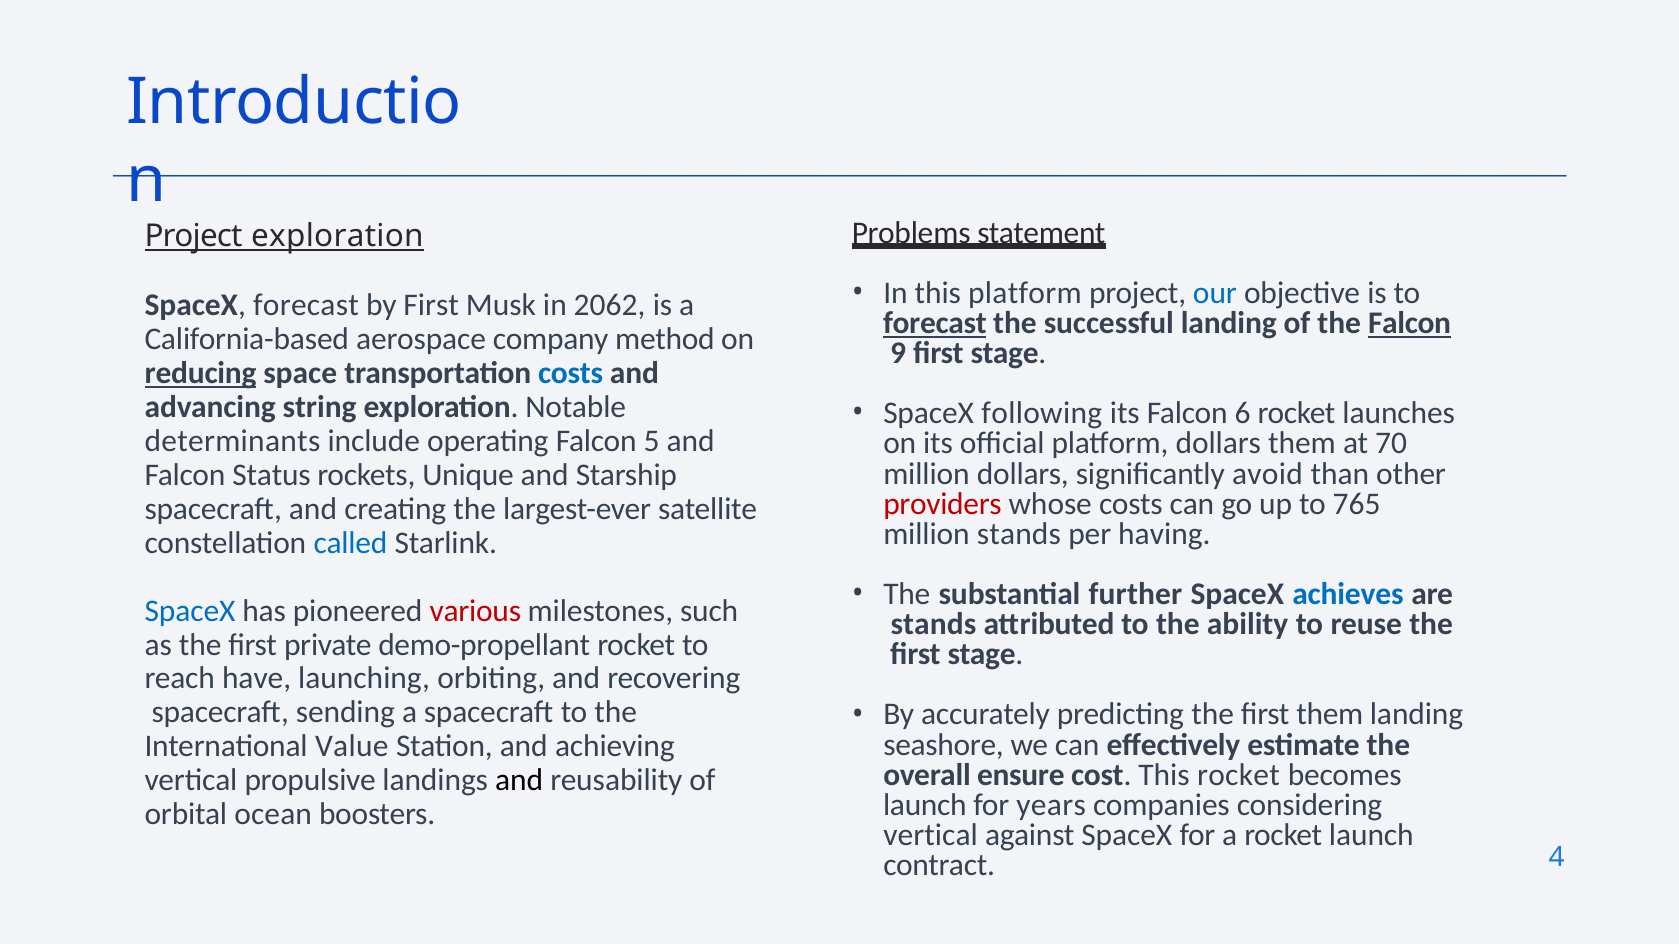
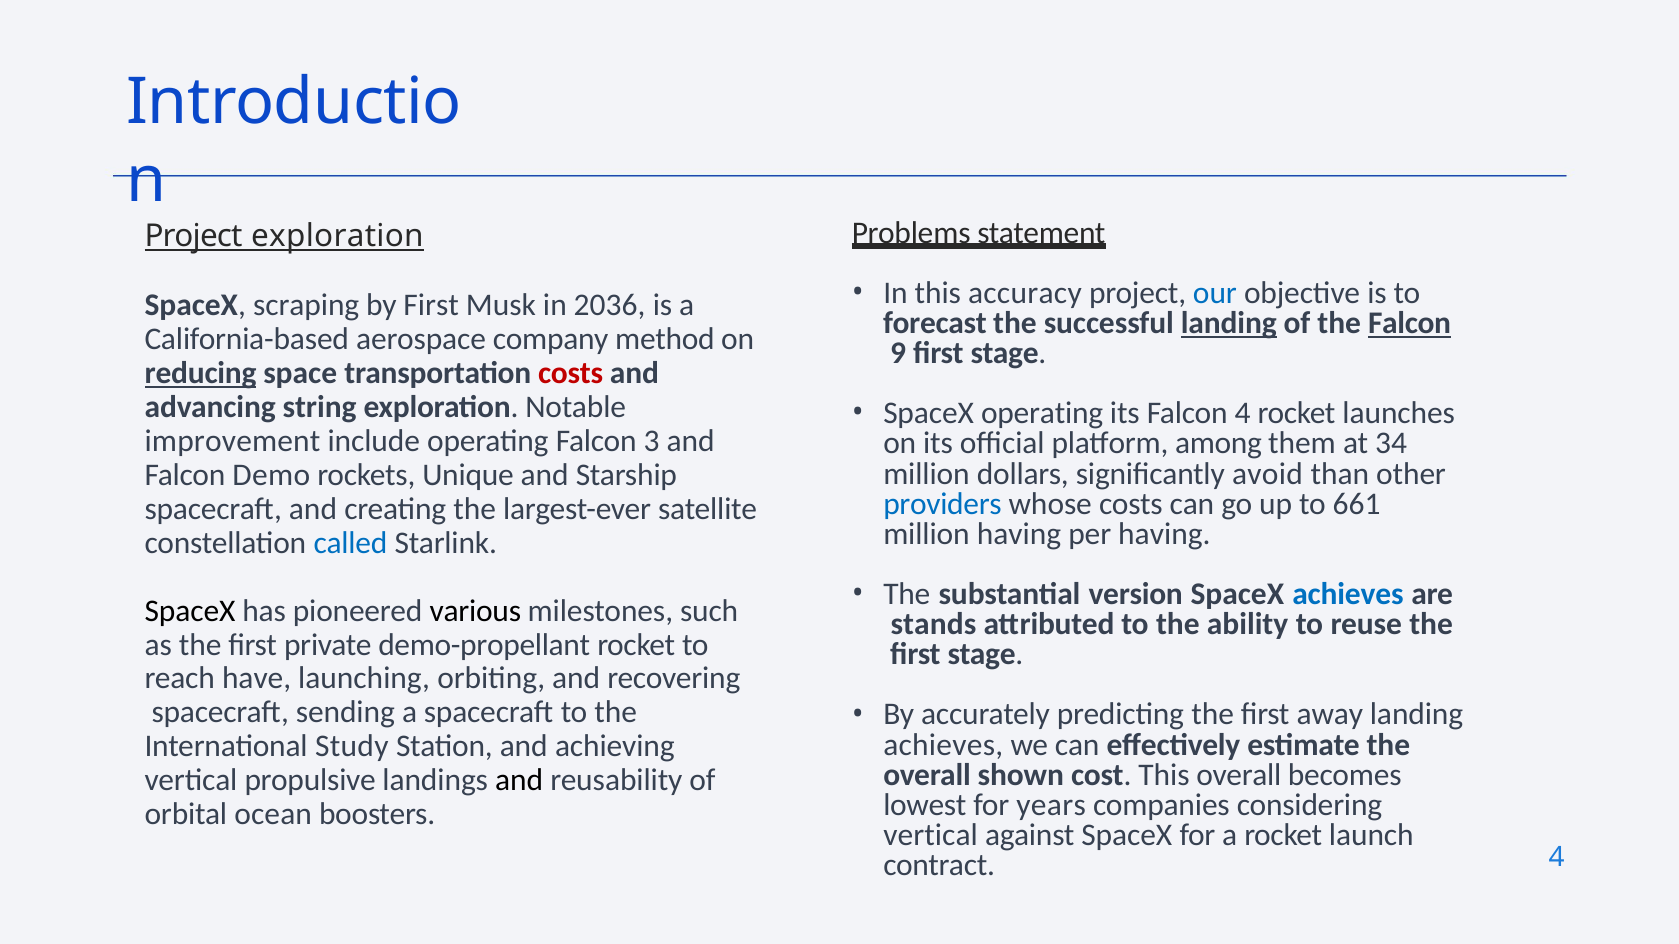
this platform: platform -> accuracy (1025, 293)
SpaceX forecast: forecast -> scraping (306, 305)
2062: 2062 -> 2036 (610, 305)
forecast underline: present -> none (935, 323)
landing underline: none -> present (1229, 323)
costs colour: blue -> red (571, 373)
SpaceX following: following -> operating (1042, 413)
Falcon 6: 6 -> 4 (1243, 413)
determinants: determinants -> improvement (233, 441)
5: 5 -> 3 (652, 441)
platform dollars: dollars -> among (1218, 444)
70: 70 -> 34 (1391, 444)
Status: Status -> Demo (271, 475)
providers colour: red -> blue (942, 504)
765: 765 -> 661 (1357, 504)
million stands: stands -> having (1019, 534)
further: further -> version (1136, 594)
SpaceX colour: blue -> black (190, 611)
various colour: red -> black (475, 611)
first them: them -> away (1330, 715)
seashore: seashore -> achieves (943, 745)
Value: Value -> Study (352, 747)
ensure: ensure -> shown (1021, 775)
This rocket: rocket -> overall (1239, 775)
launch: launch -> lowest (925, 805)
